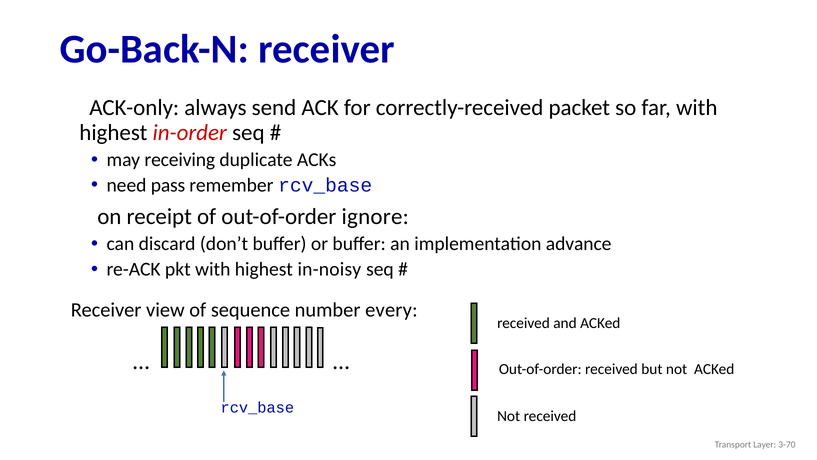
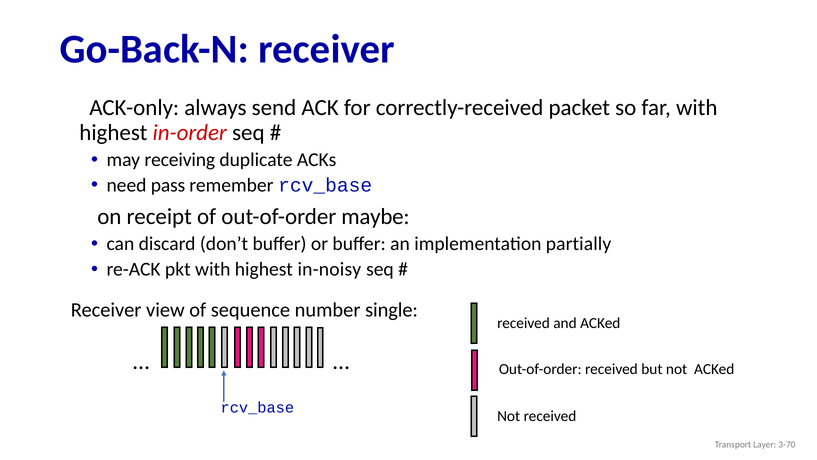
ignore: ignore -> maybe (375, 216)
advance: advance -> partially (579, 244)
every: every -> single (392, 309)
